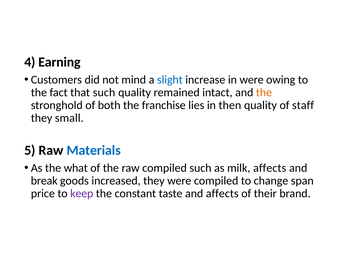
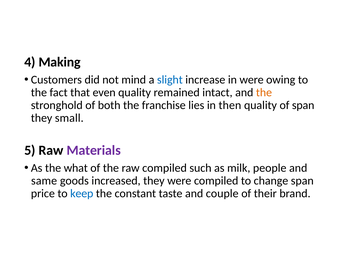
Earning: Earning -> Making (60, 62)
that such: such -> even (104, 93)
of staff: staff -> span (303, 105)
Materials colour: blue -> purple (94, 151)
milk affects: affects -> people (270, 168)
break: break -> same (44, 181)
keep colour: purple -> blue (82, 194)
and affects: affects -> couple (222, 194)
